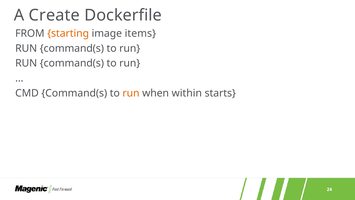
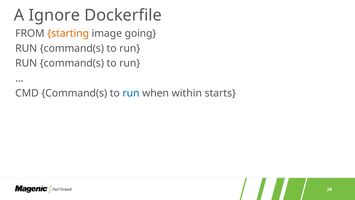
Create: Create -> Ignore (54, 15)
items: items -> going (140, 33)
run colour: orange -> blue (131, 93)
